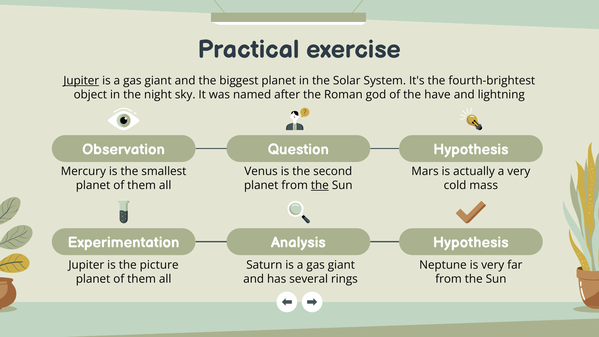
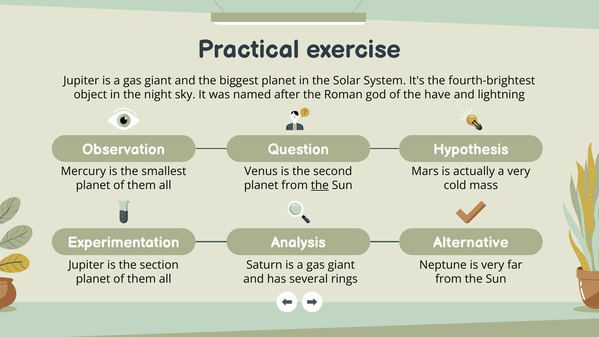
Jupiter underline: present -> none (81, 81)
Hypothesis: Hypothesis -> Alternative (471, 243)
picture: picture -> section (159, 265)
